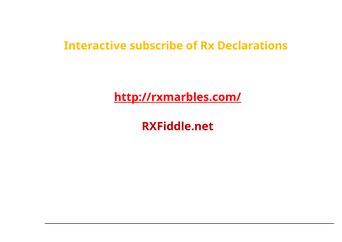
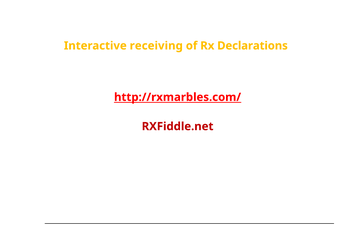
subscribe: subscribe -> receiving (156, 46)
